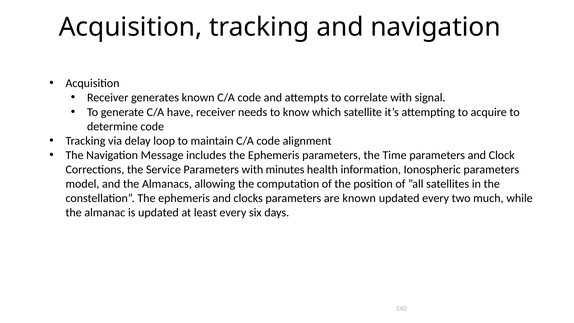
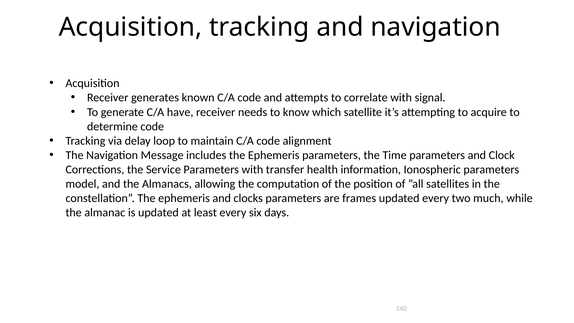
minutes: minutes -> transfer (285, 169)
are known: known -> frames (359, 198)
